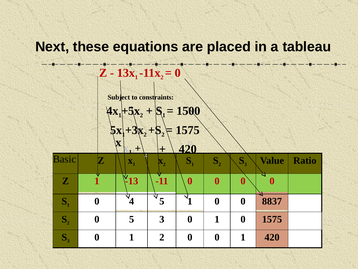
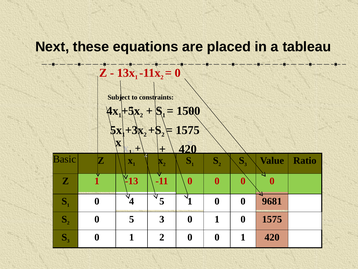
8837: 8837 -> 9681 (272, 201)
